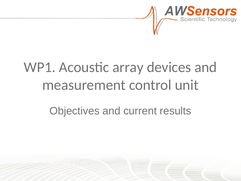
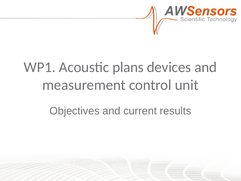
array: array -> plans (128, 67)
